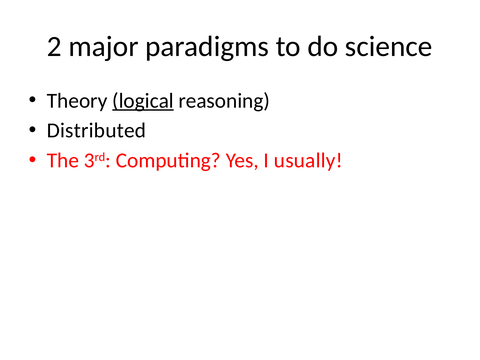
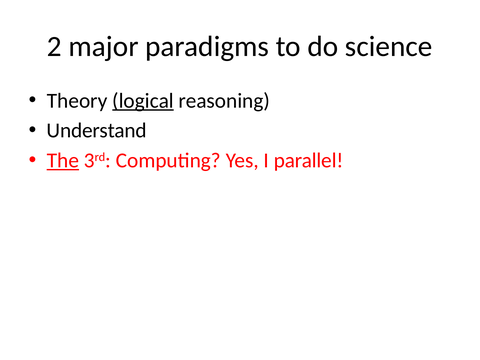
Distributed: Distributed -> Understand (97, 131)
The underline: none -> present (63, 160)
usually: usually -> parallel (309, 160)
